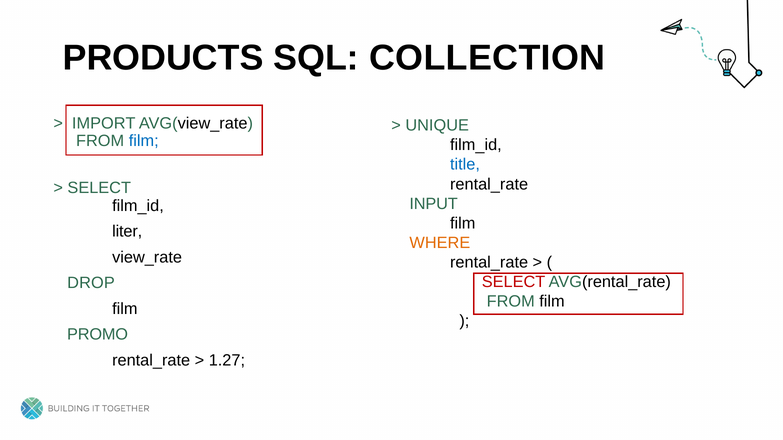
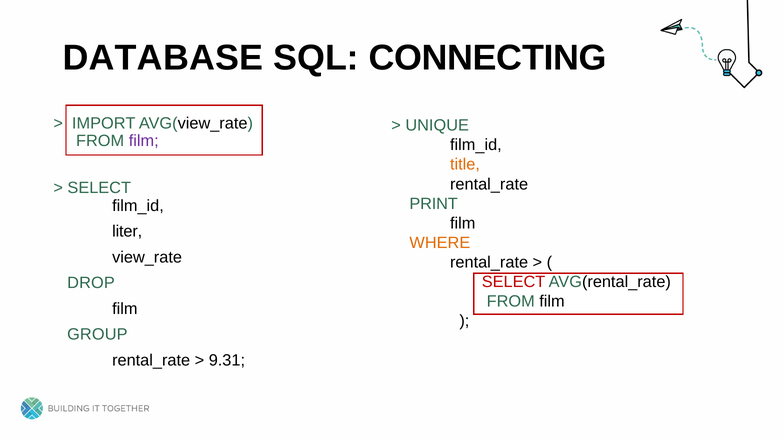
PRODUCTS: PRODUCTS -> DATABASE (163, 58)
COLLECTION: COLLECTION -> CONNECTING (488, 58)
film colour: blue -> purple (144, 141)
title colour: blue -> orange (465, 165)
INPUT: INPUT -> PRINT (434, 204)
PROMO: PROMO -> GROUP (97, 335)
1.27: 1.27 -> 9.31 (227, 361)
